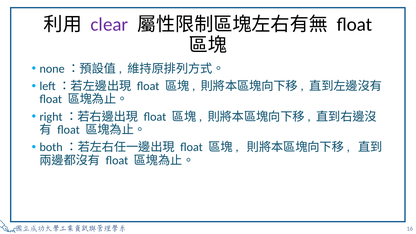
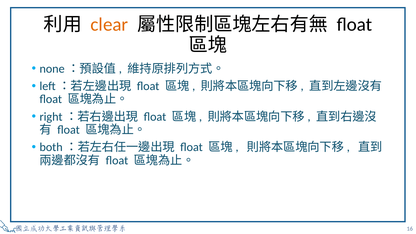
clear colour: purple -> orange (109, 25)
